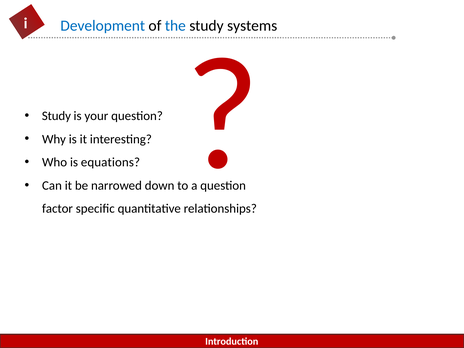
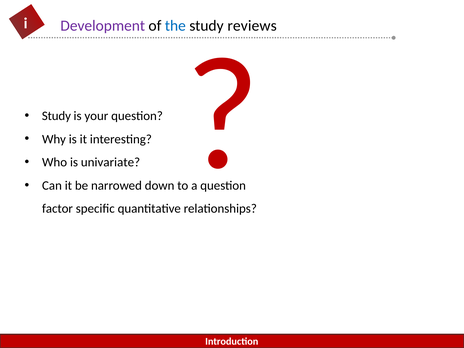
Development colour: blue -> purple (103, 26)
systems: systems -> reviews (252, 26)
equations: equations -> univariate (111, 162)
